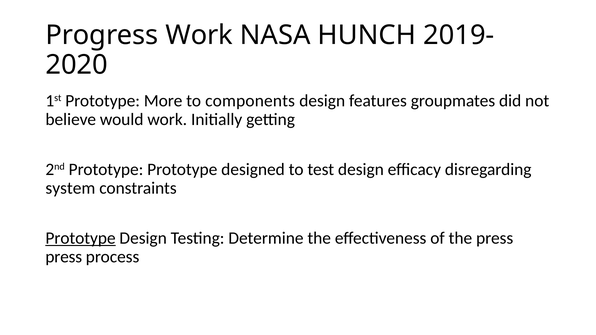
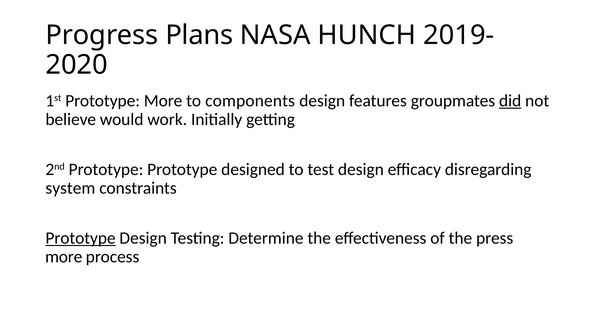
Progress Work: Work -> Plans (199, 35)
did underline: none -> present (510, 101)
press: press -> more (64, 257)
